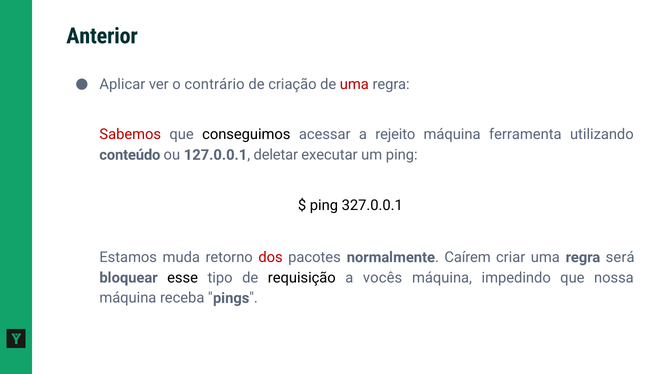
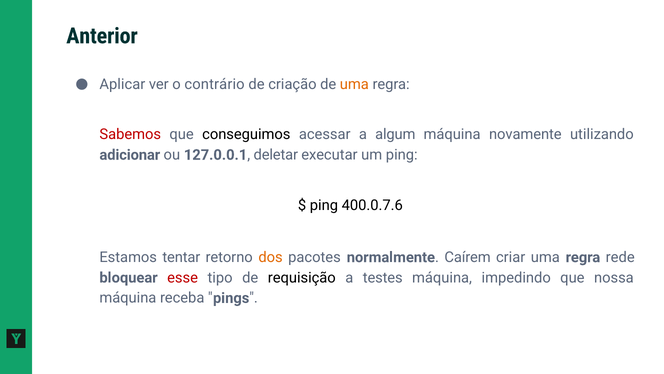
uma colour: red -> orange (354, 84)
rejeito: rejeito -> algum (395, 134)
ferramenta: ferramenta -> novamente (525, 134)
conteúdo: conteúdo -> adicionar (130, 155)
327.0.0.1: 327.0.0.1 -> 400.0.7.6 (372, 205)
muda: muda -> tentar (181, 257)
dos colour: red -> orange (271, 257)
será: será -> rede (620, 257)
esse colour: black -> red (183, 277)
vocês: vocês -> testes (383, 277)
